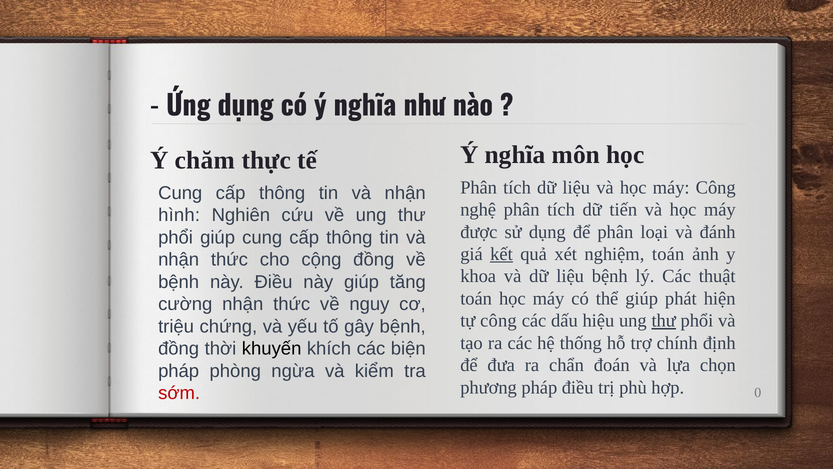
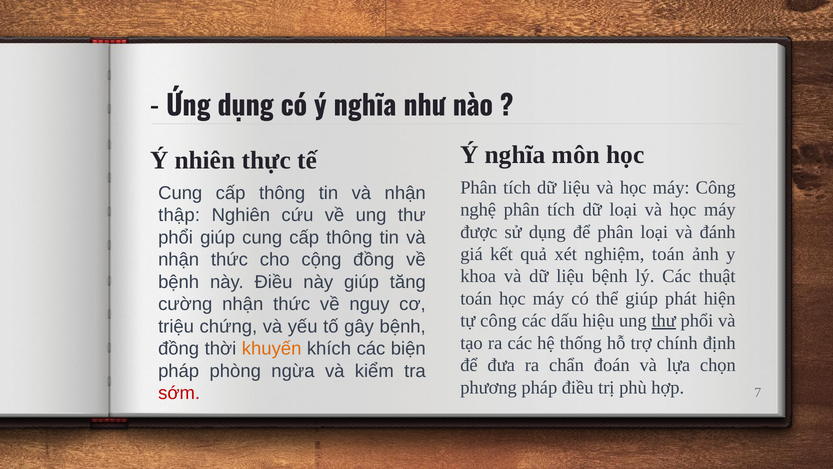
chăm: chăm -> nhiên (205, 160)
dữ tiến: tiến -> loại (623, 210)
hình: hình -> thập (179, 215)
kết underline: present -> none (502, 254)
khuyến colour: black -> orange (272, 348)
0: 0 -> 7 (758, 392)
